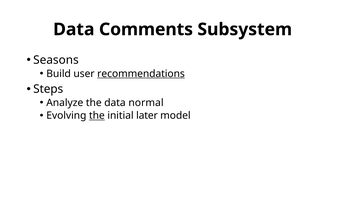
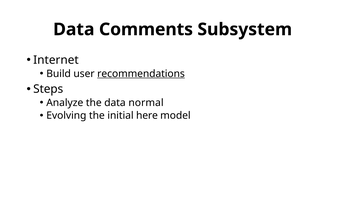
Seasons: Seasons -> Internet (56, 60)
the underline: present -> none (97, 115)
later: later -> here (147, 115)
